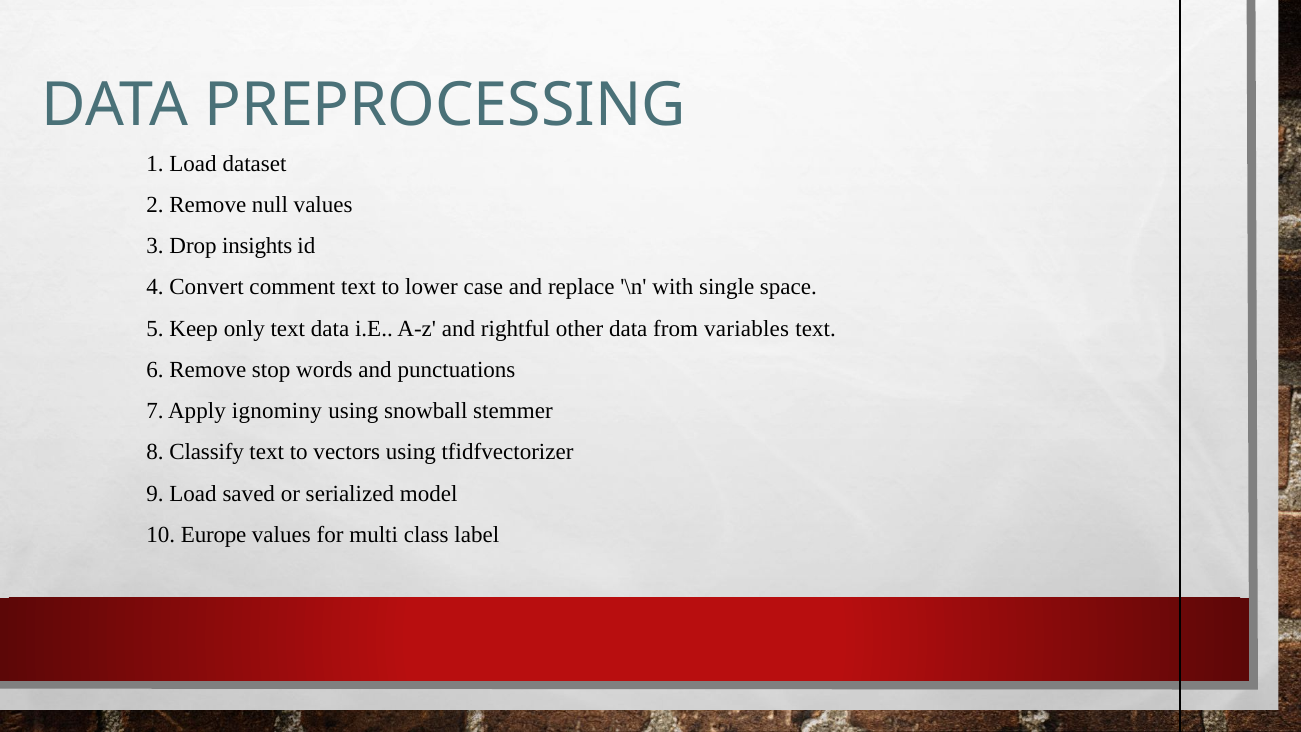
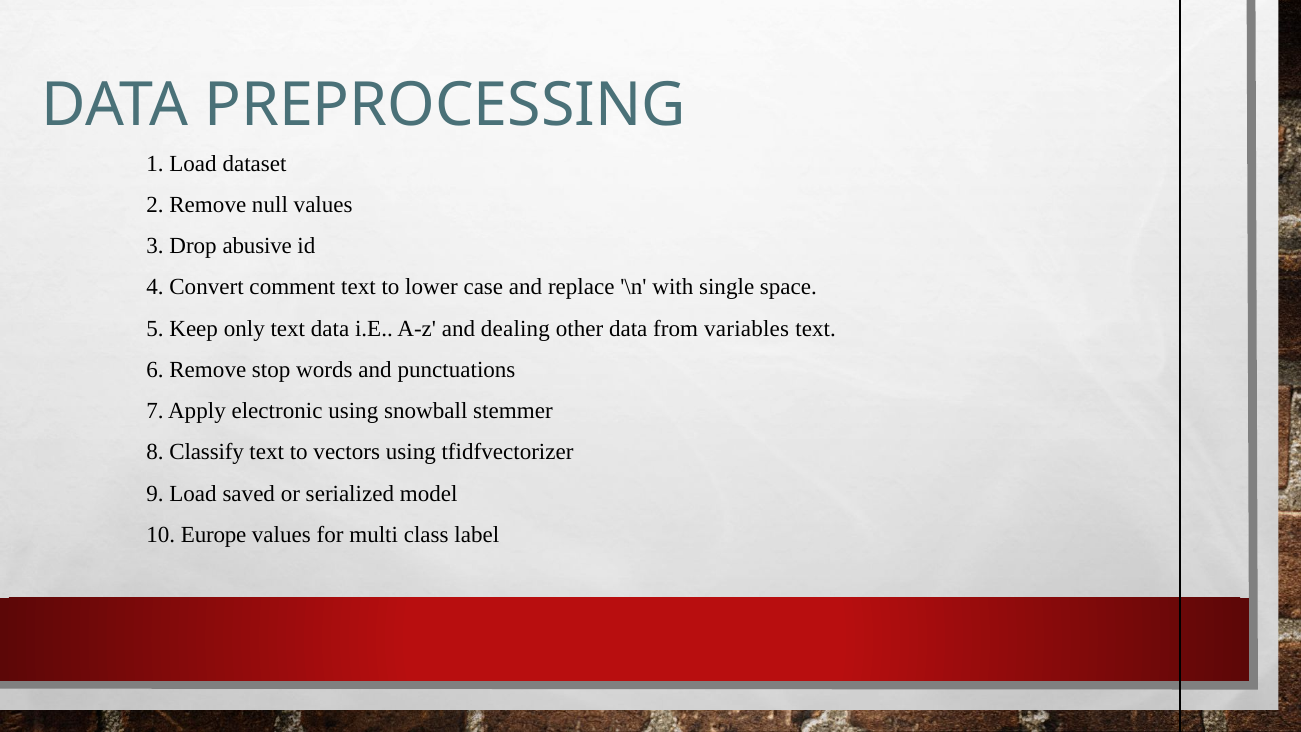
insights: insights -> abusive (257, 246)
rightful: rightful -> dealing (515, 328)
ignominy: ignominy -> electronic (277, 411)
